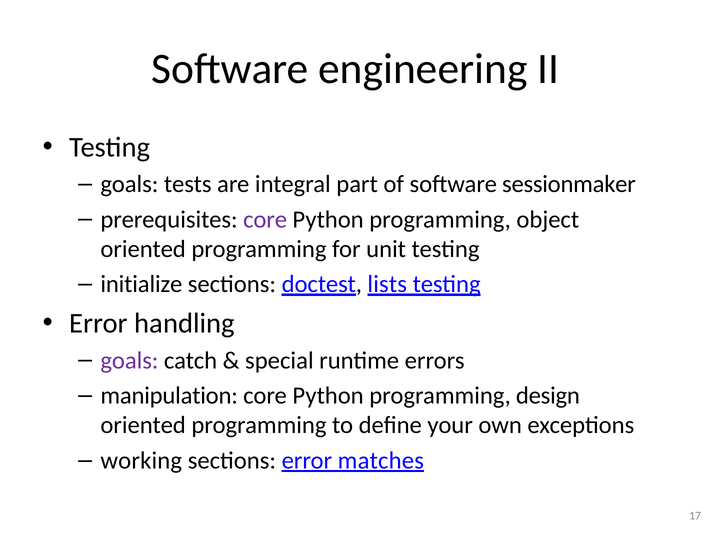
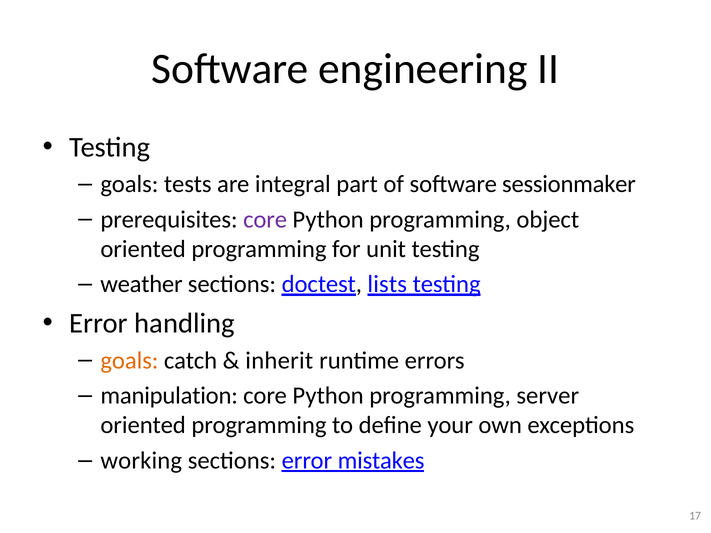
initialize: initialize -> weather (141, 284)
goals colour: purple -> orange (129, 361)
special: special -> inherit (279, 361)
design: design -> server (548, 396)
matches: matches -> mistakes (381, 461)
